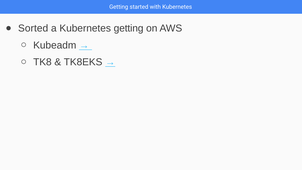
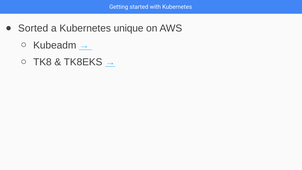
Kubernetes getting: getting -> unique (129, 28)
